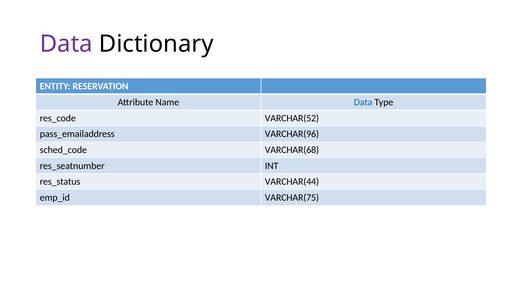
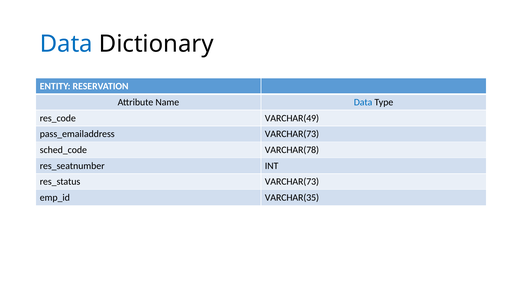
Data colour: purple -> blue (66, 44)
VARCHAR(52: VARCHAR(52 -> VARCHAR(49 (292, 118)
VARCHAR(96: VARCHAR(96 -> VARCHAR(73 (292, 134)
VARCHAR(68: VARCHAR(68 -> VARCHAR(78 (292, 150)
VARCHAR(44: VARCHAR(44 -> VARCHAR(73 (292, 181)
VARCHAR(75: VARCHAR(75 -> VARCHAR(35 (292, 197)
